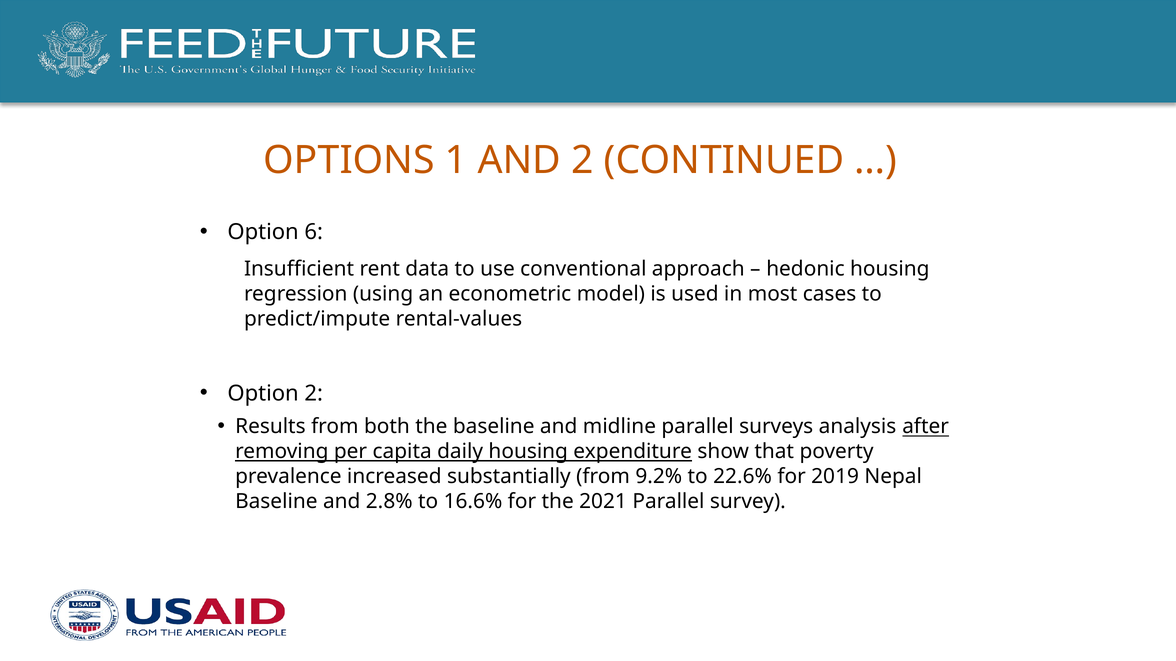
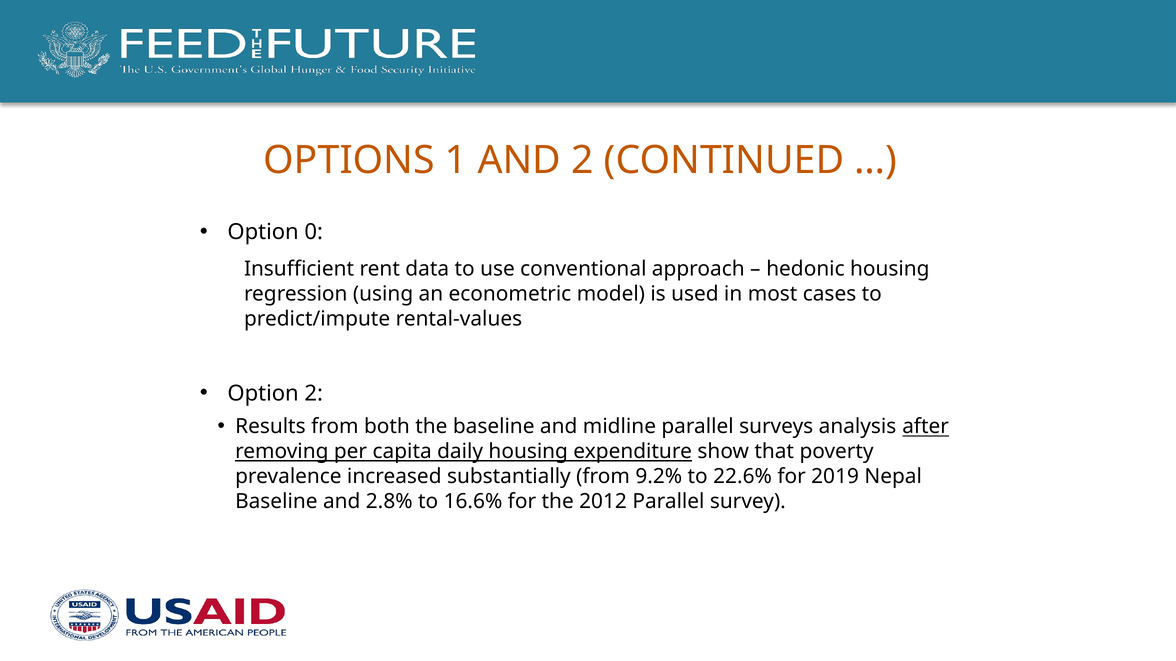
6: 6 -> 0 (314, 232)
2021: 2021 -> 2012 (603, 502)
